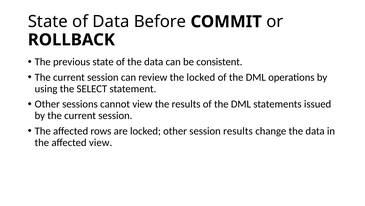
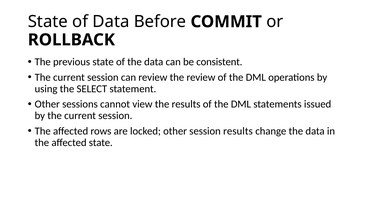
the locked: locked -> review (201, 77)
affected view: view -> state (101, 142)
